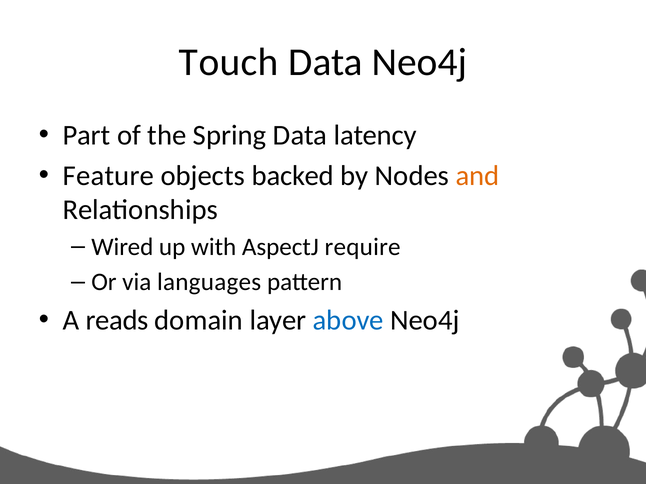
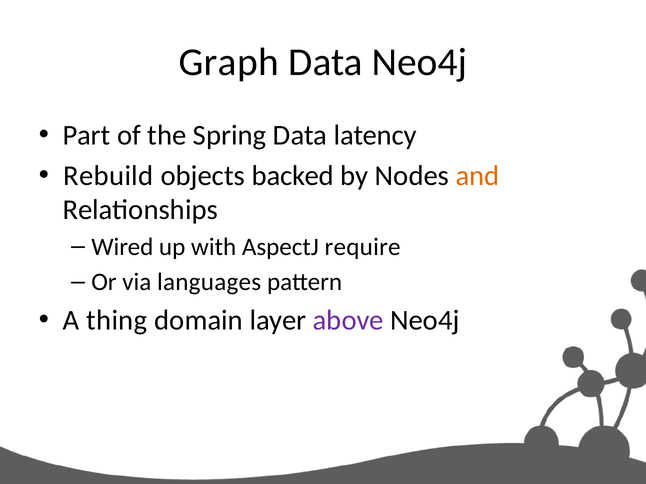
Touch: Touch -> Graph (229, 63)
Feature: Feature -> Rebuild (108, 176)
reads: reads -> thing (117, 321)
above colour: blue -> purple (348, 321)
